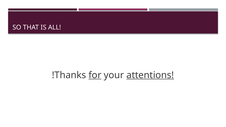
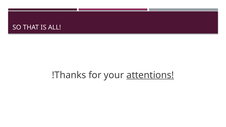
for underline: present -> none (95, 75)
